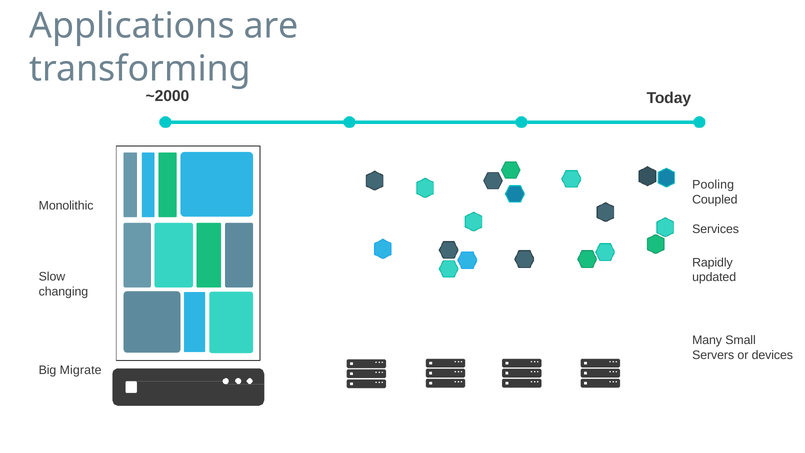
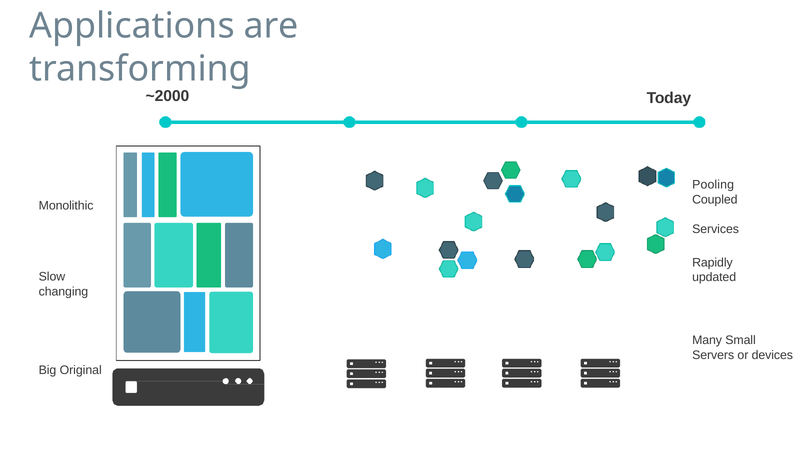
Migrate: Migrate -> Original (81, 370)
